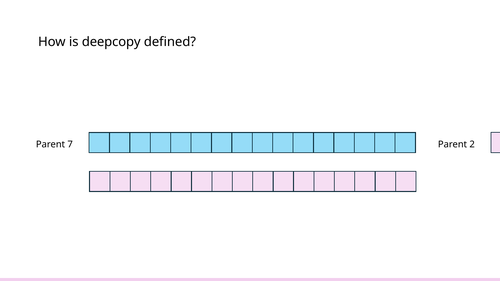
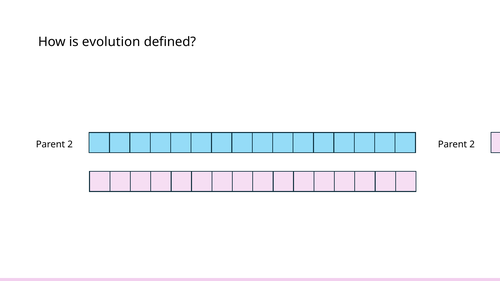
deepcopy: deepcopy -> evolution (111, 42)
7: 7 -> 2 (70, 145)
